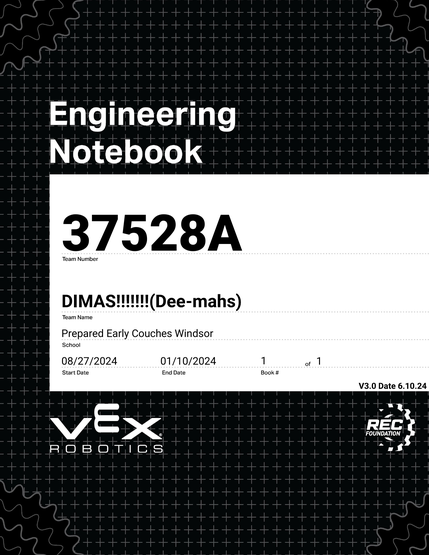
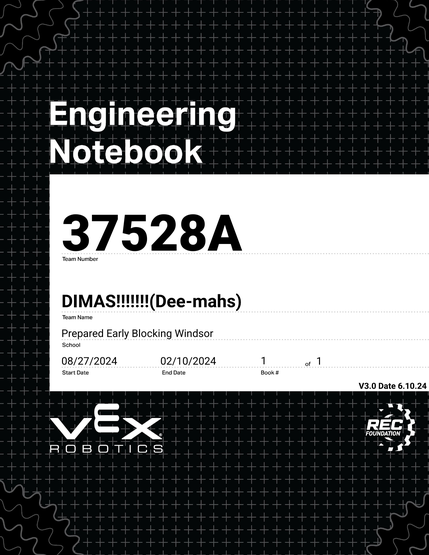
Couches: Couches -> Blocking (152, 334)
01/10/2024: 01/10/2024 -> 02/10/2024 (188, 362)
